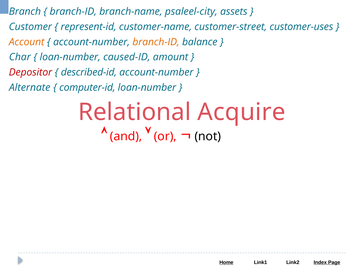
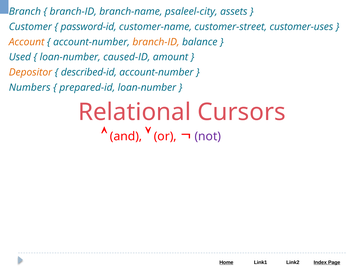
represent-id: represent-id -> password-id (89, 27)
Char: Char -> Used (20, 57)
Depositor colour: red -> orange (31, 72)
Alternate: Alternate -> Numbers (30, 87)
computer-id: computer-id -> prepared-id (87, 87)
Acquire: Acquire -> Cursors (242, 112)
not colour: black -> purple (208, 136)
